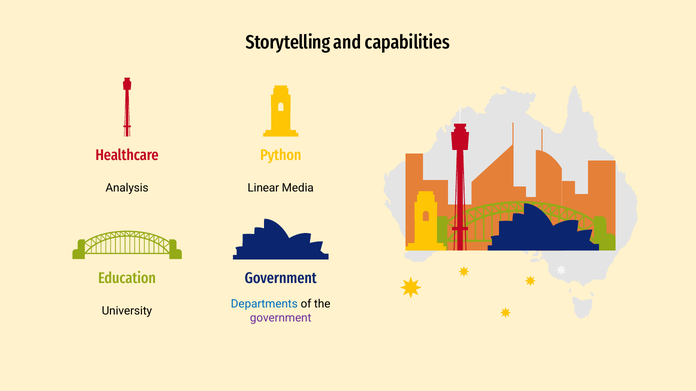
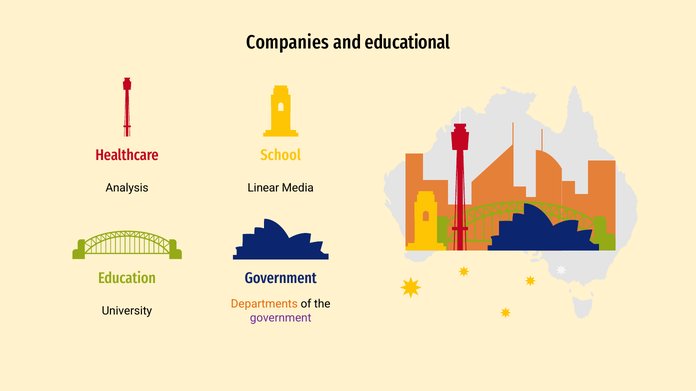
Storytelling: Storytelling -> Companies (288, 42)
capabilities: capabilities -> educational (408, 42)
Python: Python -> School (281, 156)
Departments colour: blue -> orange (264, 304)
